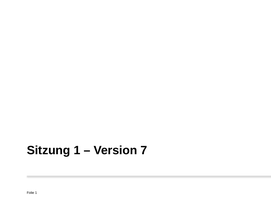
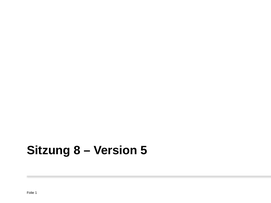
Sitzung 1: 1 -> 8 (77, 151)
7: 7 -> 5 (144, 151)
